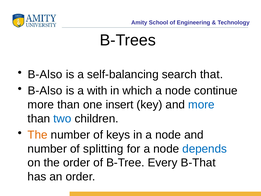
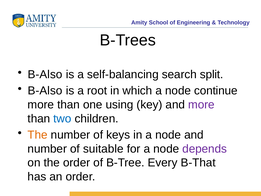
that: that -> split (212, 74)
with: with -> root (97, 91)
insert: insert -> using (119, 105)
more colour: blue -> purple (201, 105)
splitting: splitting -> suitable (103, 149)
depends colour: blue -> purple (205, 149)
